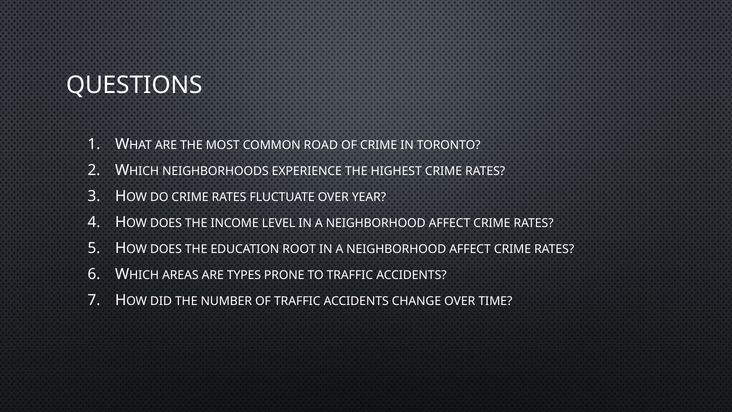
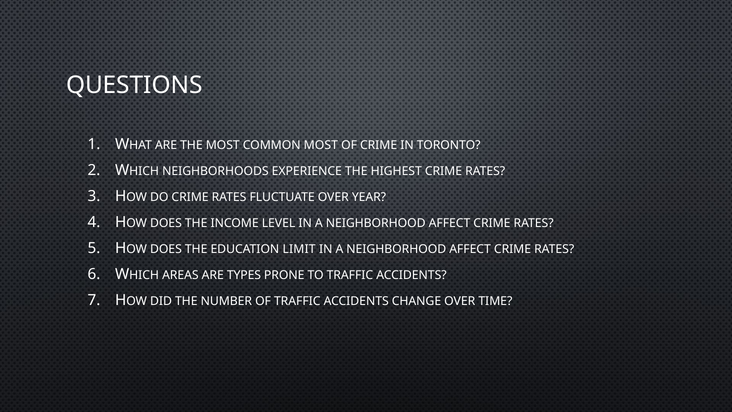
COMMON ROAD: ROAD -> MOST (321, 145)
ROOT: ROOT -> LIMIT (299, 249)
